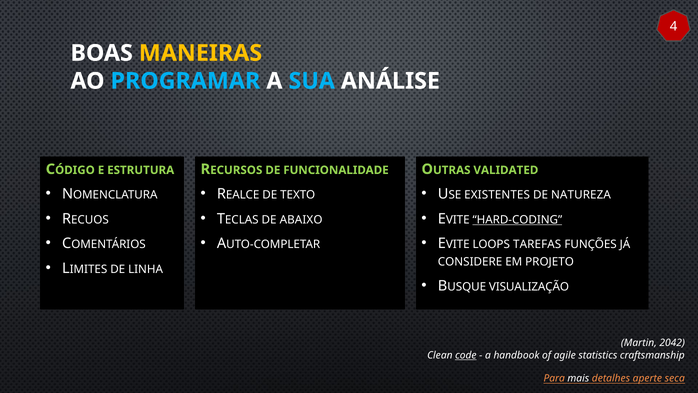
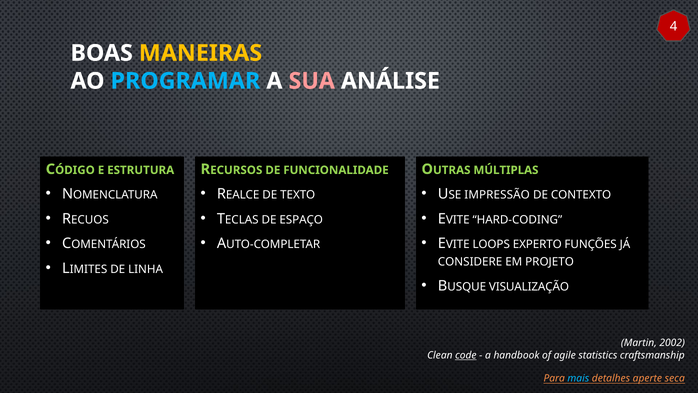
SUA colour: light blue -> pink (312, 81)
VALIDATED: VALIDATED -> MÚLTIPLAS (506, 170)
EXISTENTES: EXISTENTES -> IMPRESSÃO (497, 195)
NATUREZA: NATUREZA -> CONTEXTO (581, 195)
ABAIXO: ABAIXO -> ESPAÇO (301, 219)
HARD-CODING underline: present -> none (517, 219)
TAREFAS: TAREFAS -> EXPERTO (537, 244)
2042: 2042 -> 2002 (672, 343)
mais colour: white -> light blue (578, 378)
